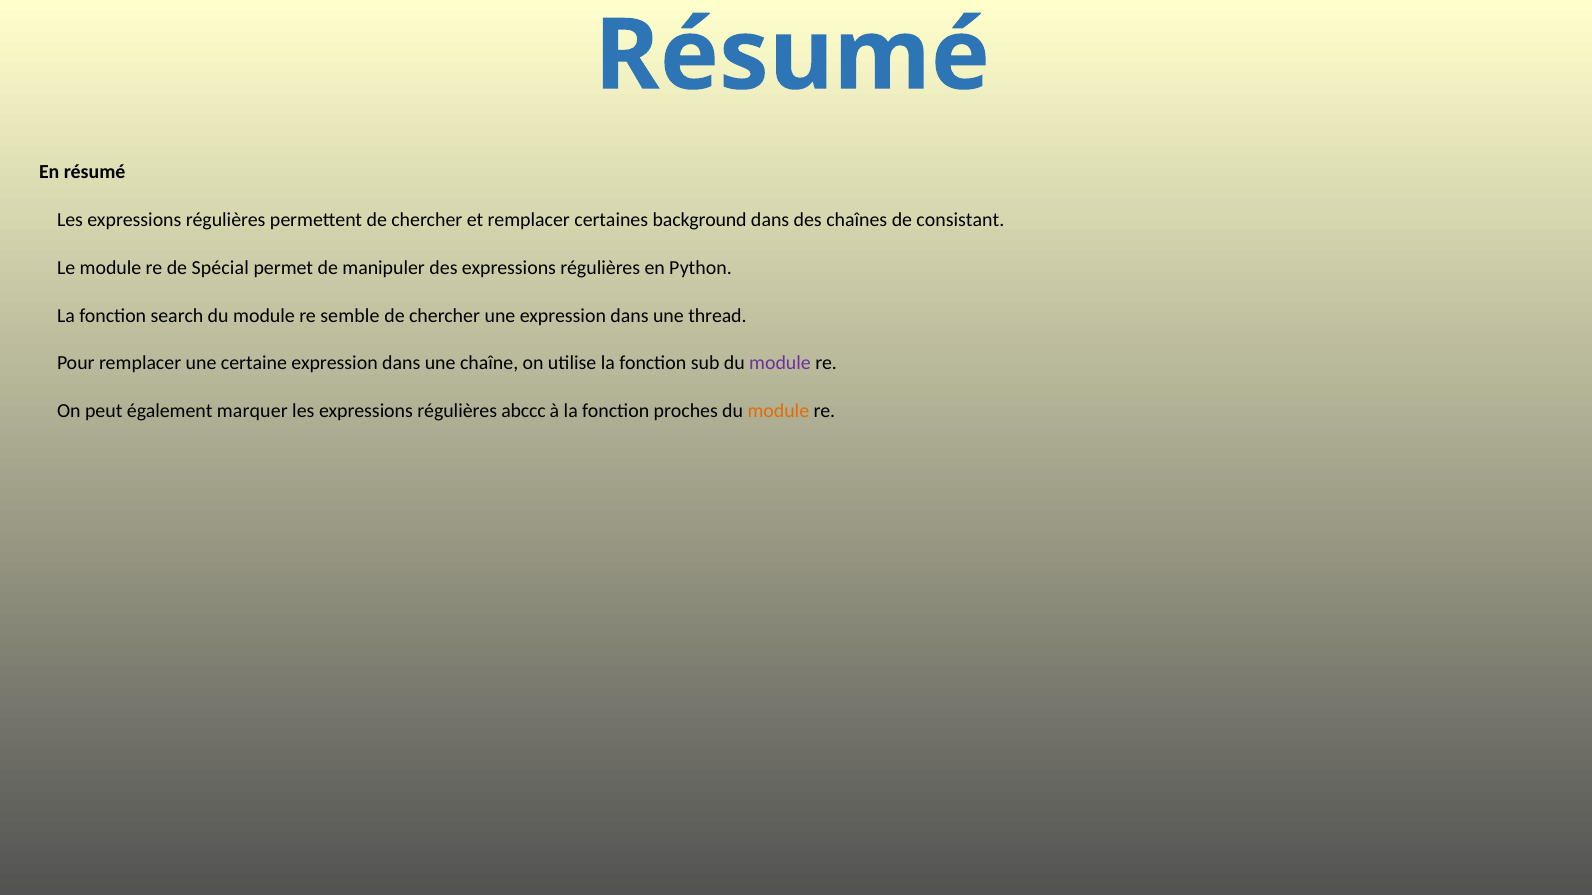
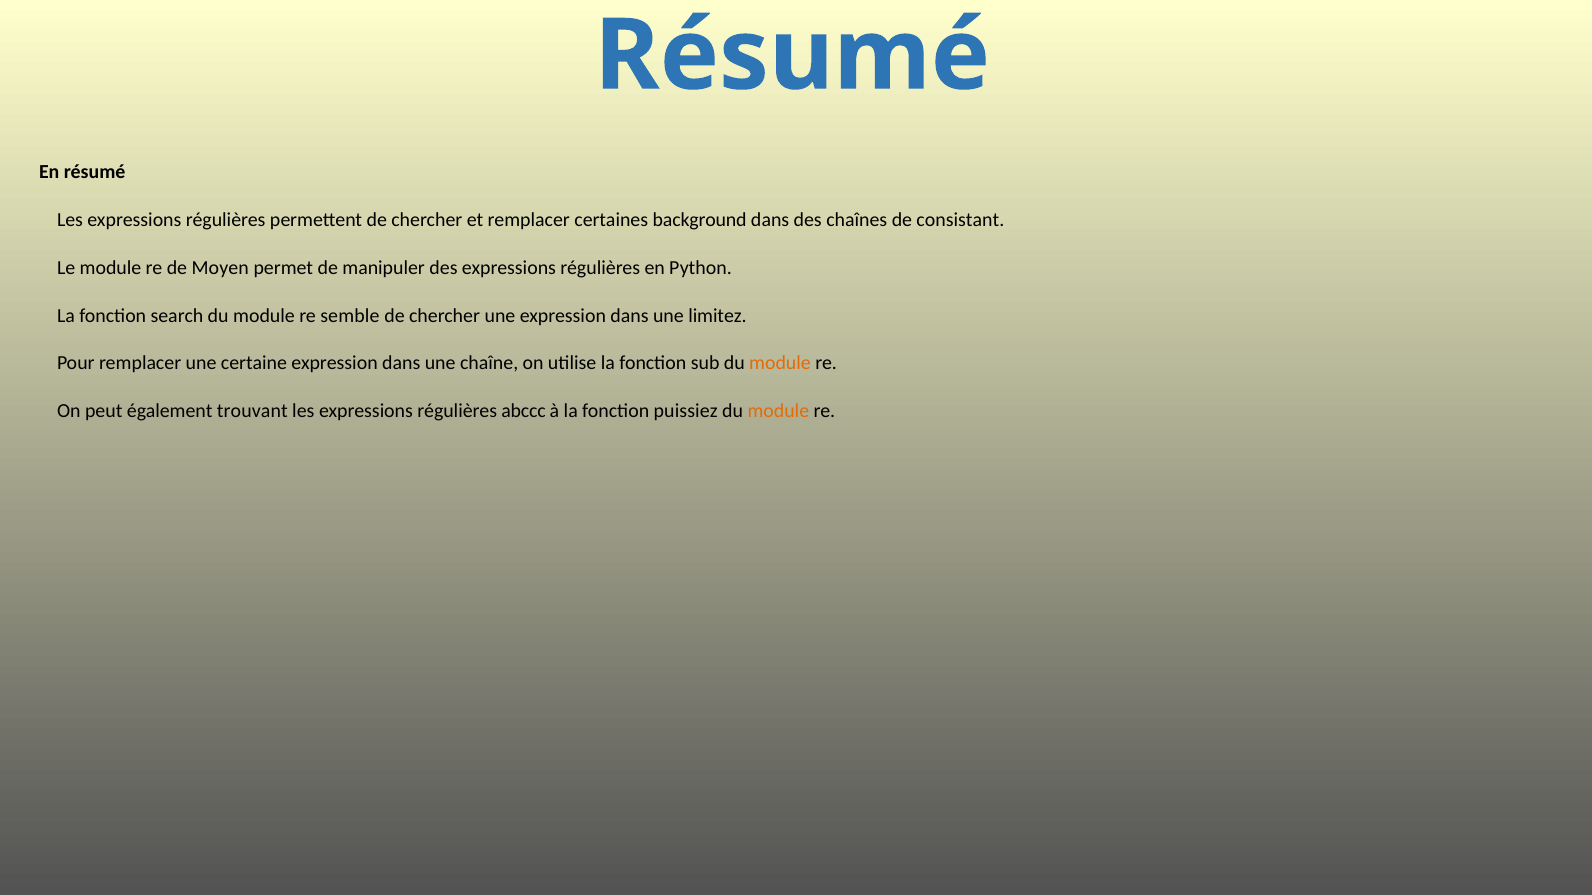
Spécial: Spécial -> Moyen (220, 268)
thread: thread -> limitez (717, 316)
module colour: purple -> orange (780, 363)
marquer: marquer -> trouvant (252, 411)
proches: proches -> puissiez (686, 411)
